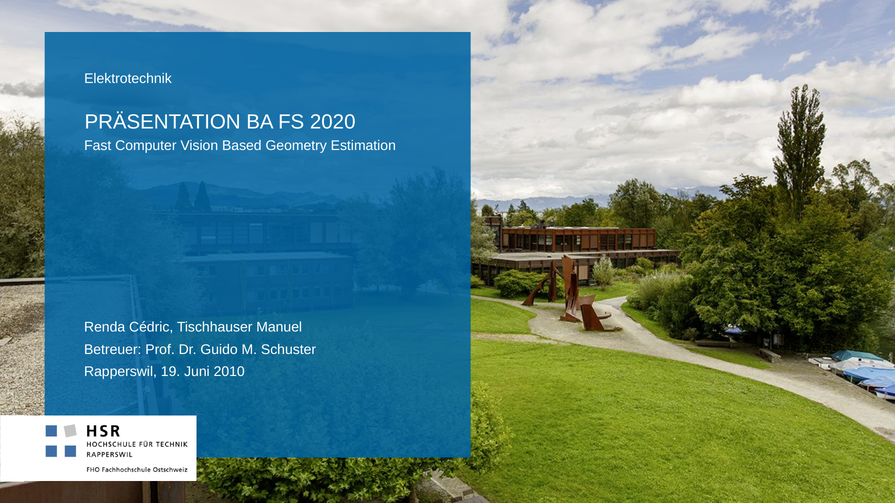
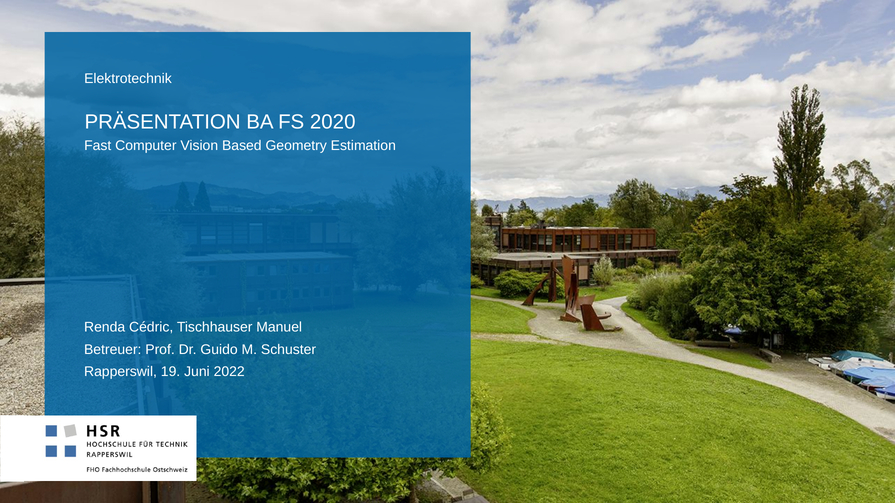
2010: 2010 -> 2022 (229, 372)
